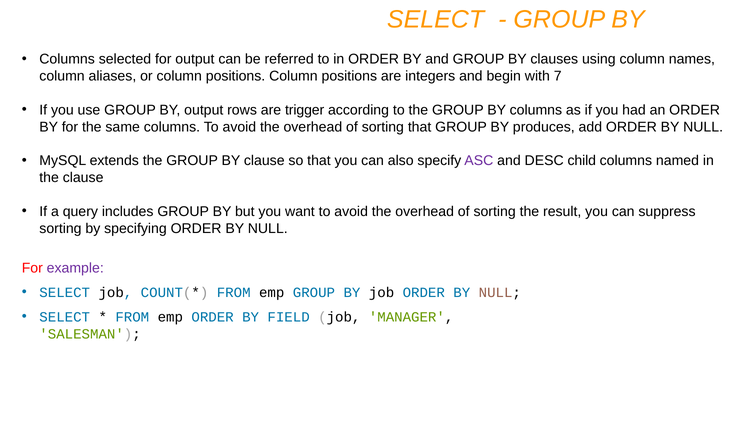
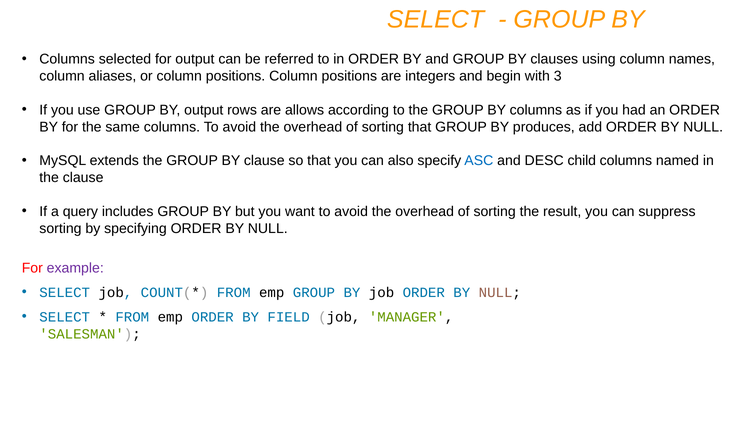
7: 7 -> 3 (558, 76)
trigger: trigger -> allows (305, 110)
ASC colour: purple -> blue (479, 161)
